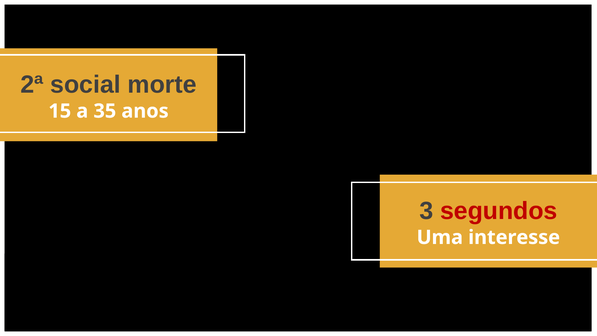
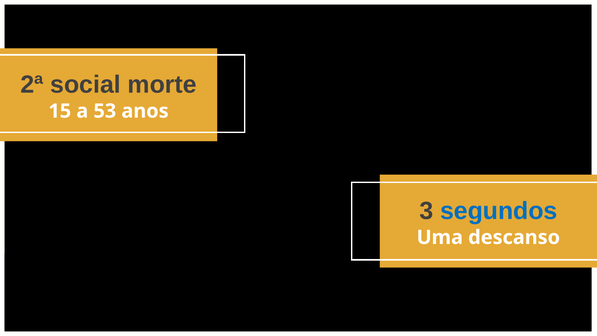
35: 35 -> 53 (105, 111)
segundos colour: red -> blue (499, 211)
interesse: interesse -> descanso (514, 237)
